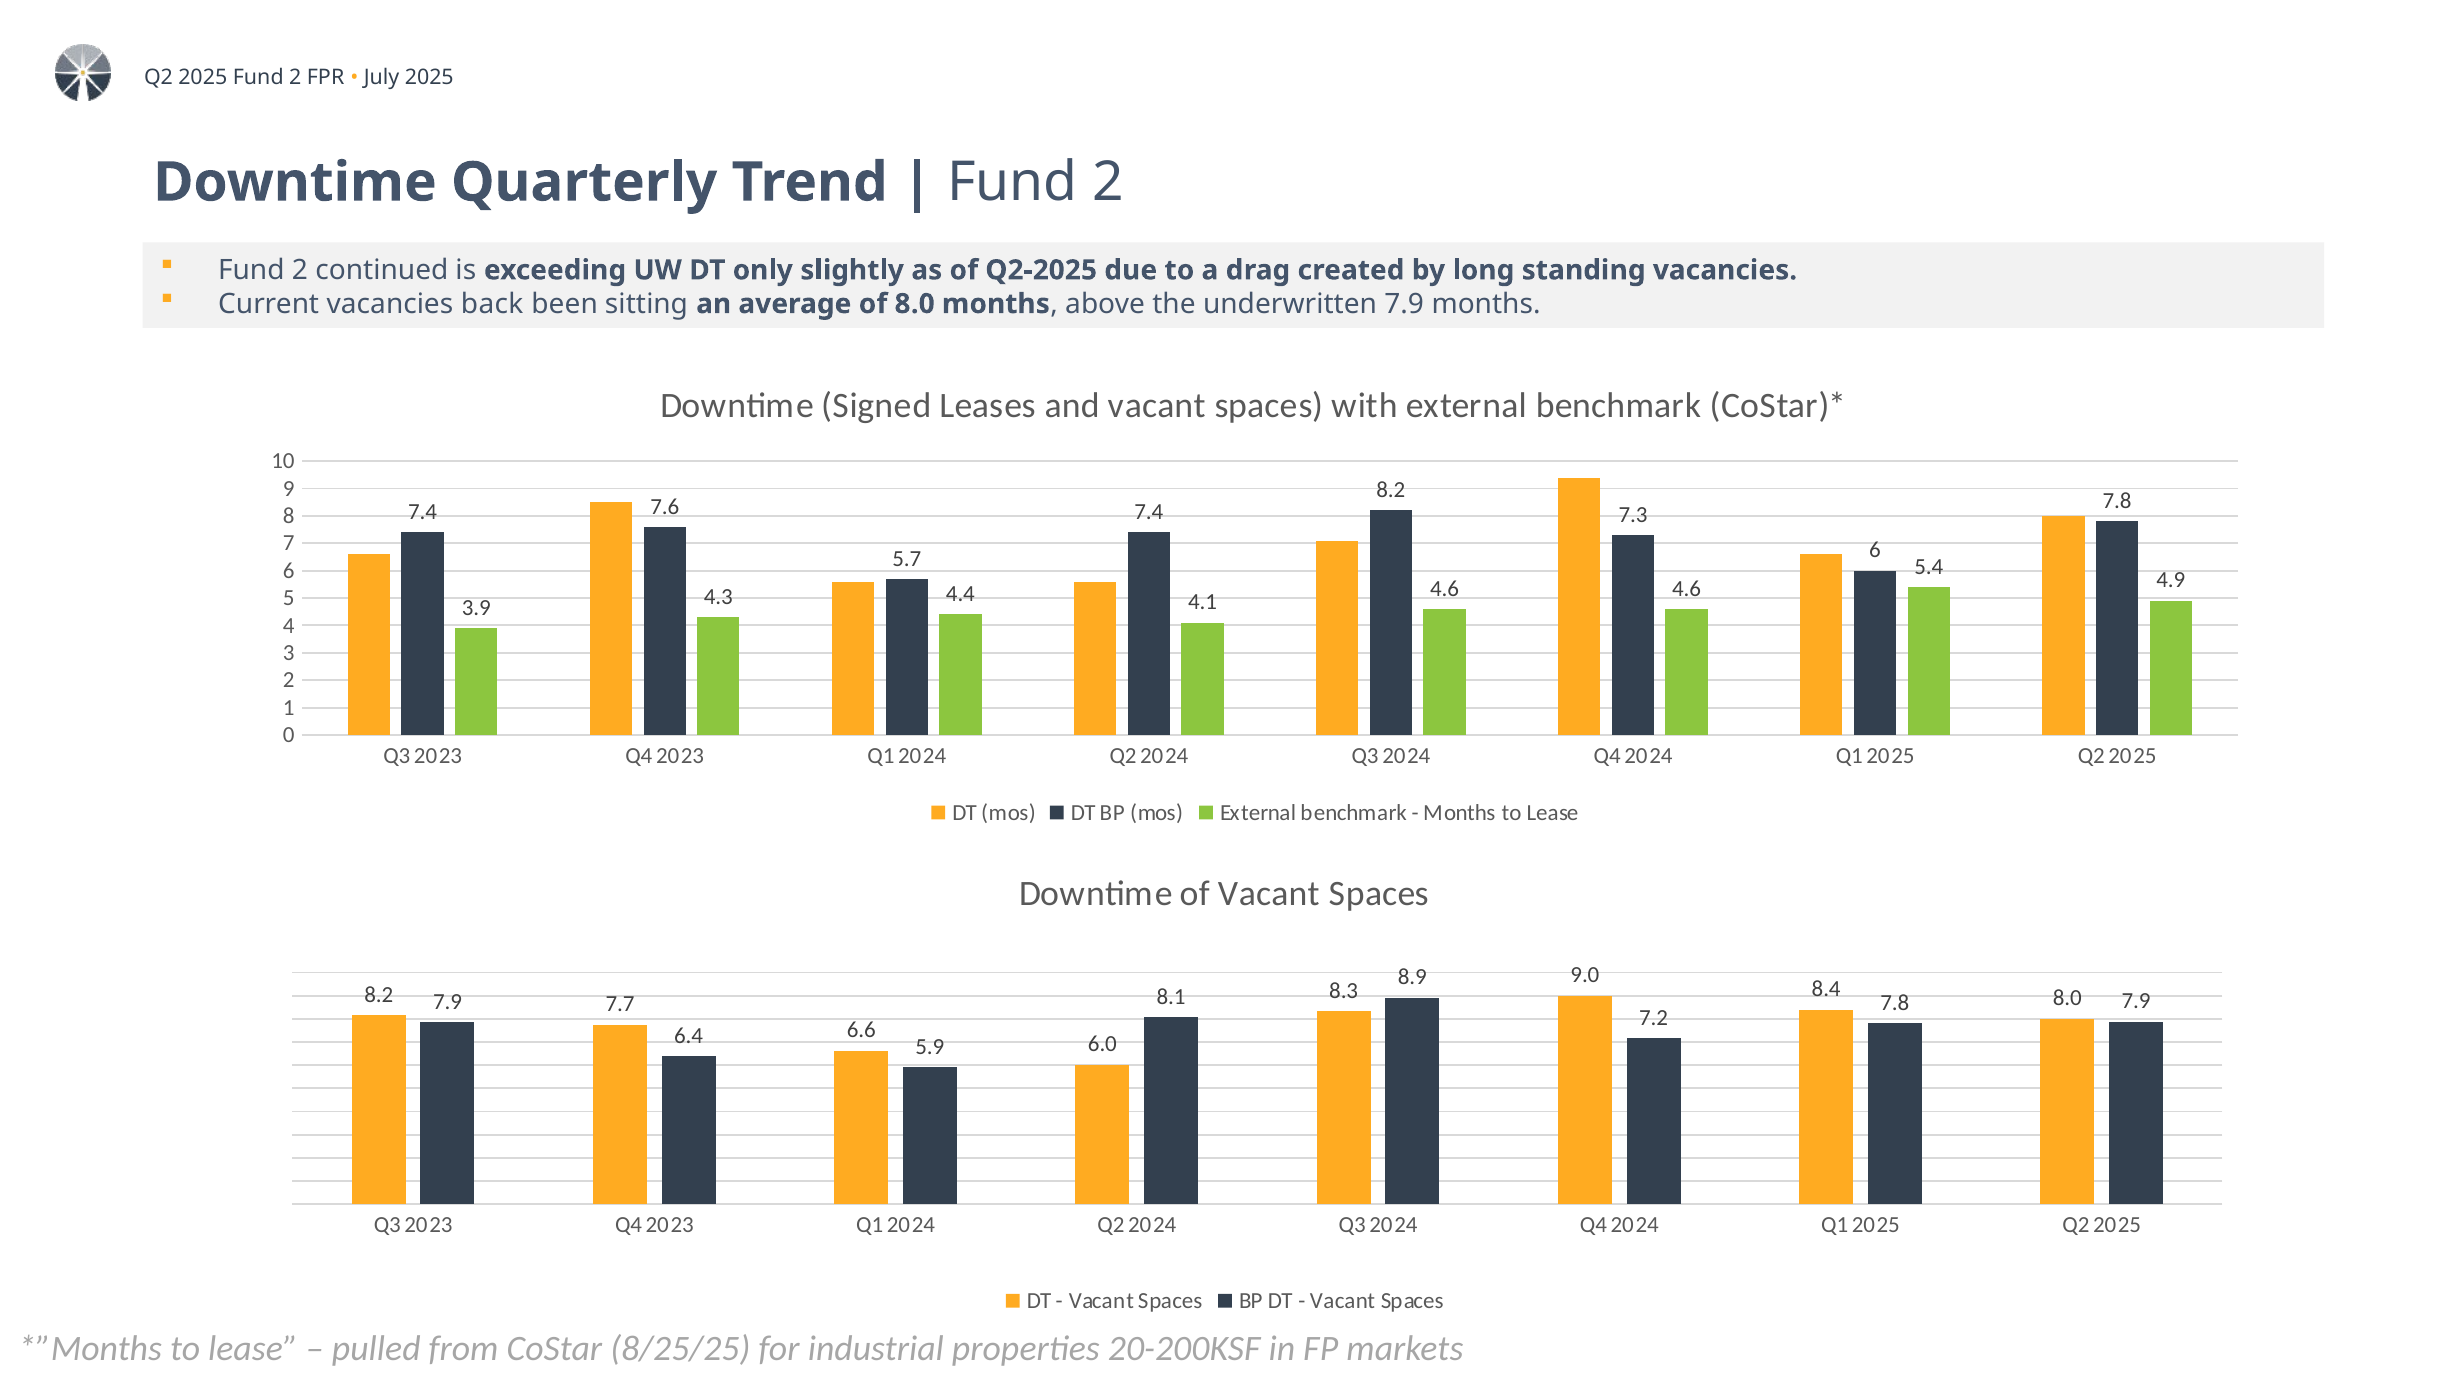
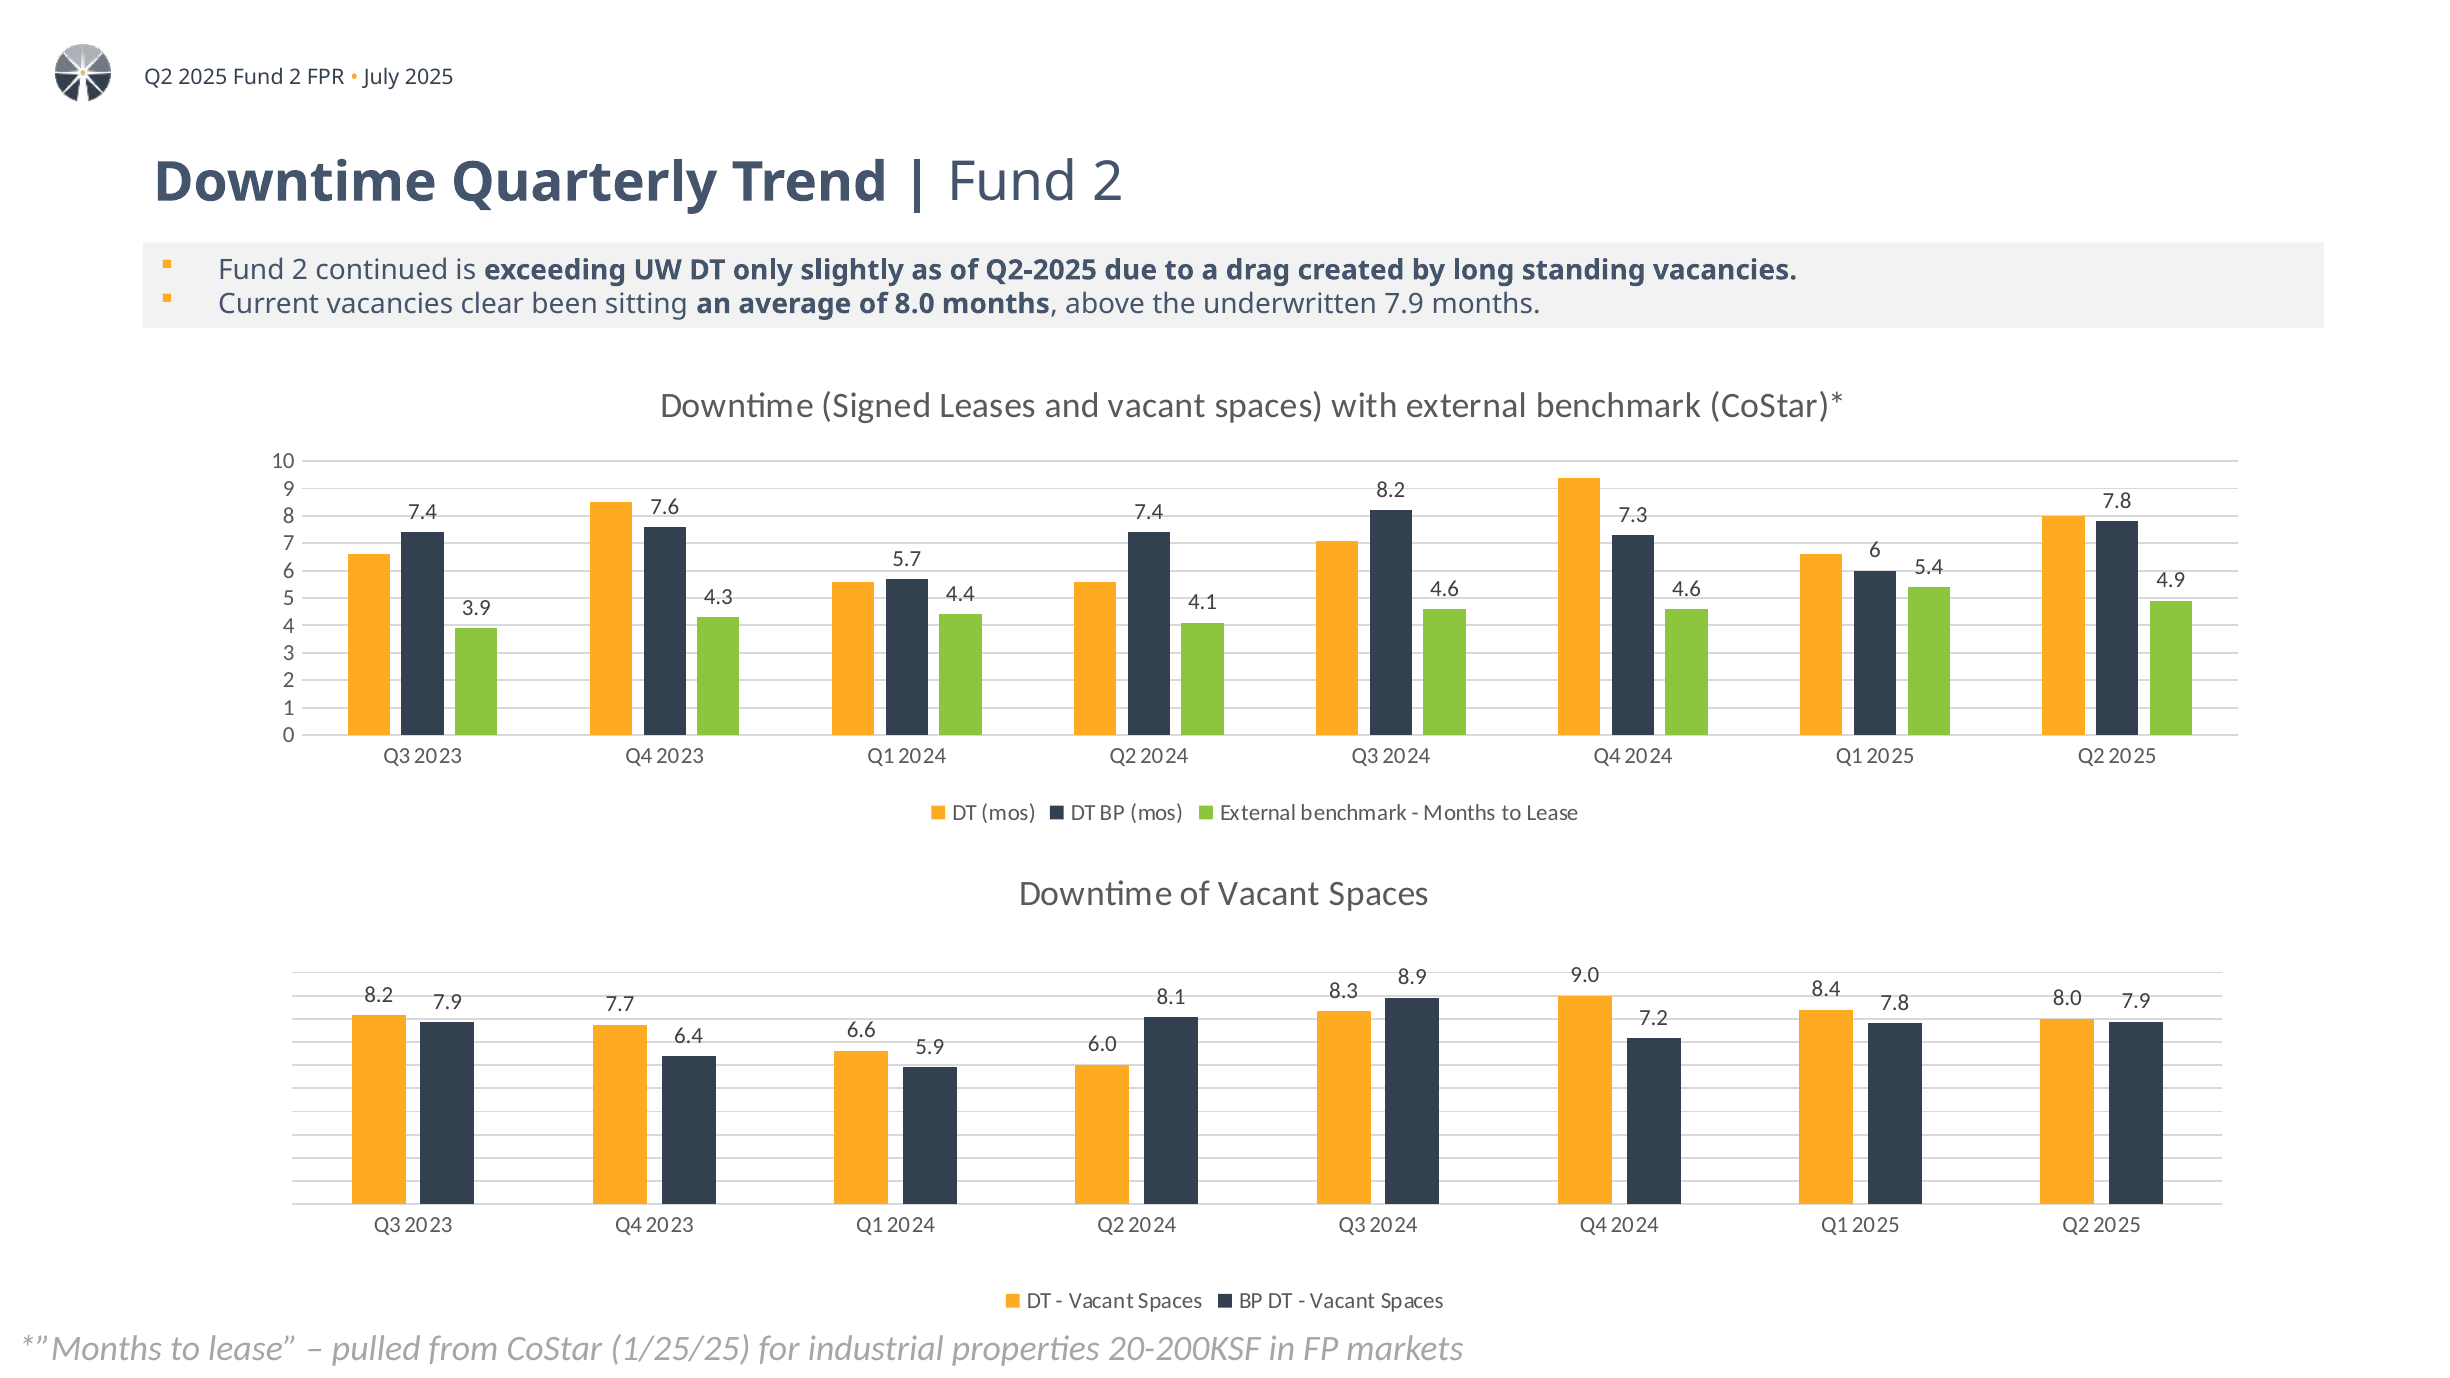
back: back -> clear (492, 304)
8/25/25: 8/25/25 -> 1/25/25 (680, 1349)
